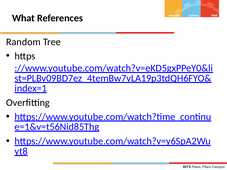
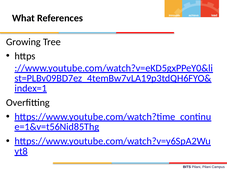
Random: Random -> Growing (23, 42)
